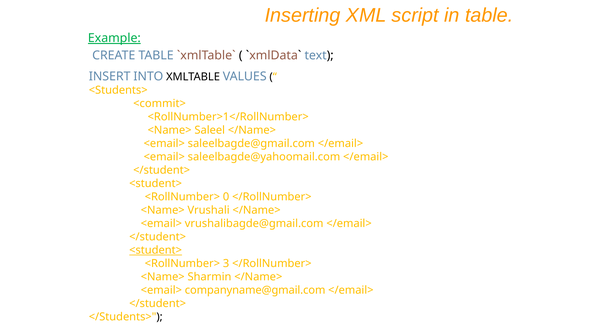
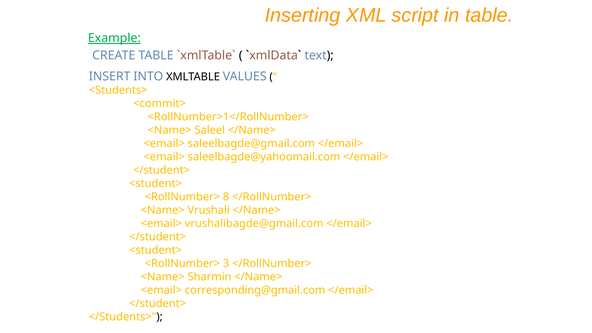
0: 0 -> 8 (226, 197)
<student> underline: present -> none (156, 250)
companyname@gmail.com: companyname@gmail.com -> corresponding@gmail.com (255, 290)
